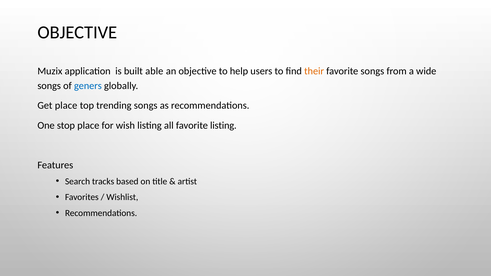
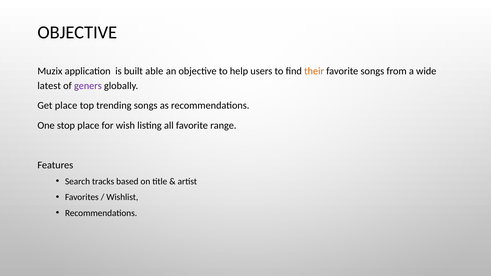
songs: songs -> latest (49, 86)
geners colour: blue -> purple (88, 86)
favorite listing: listing -> range (223, 125)
